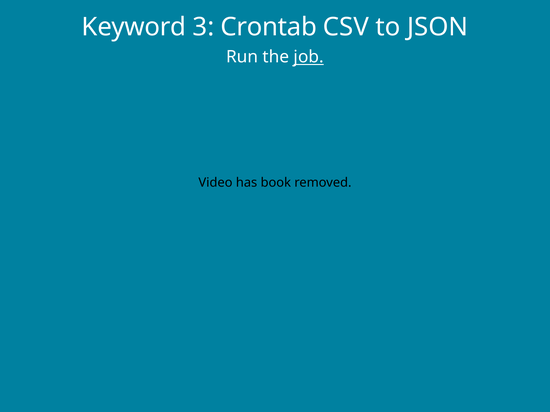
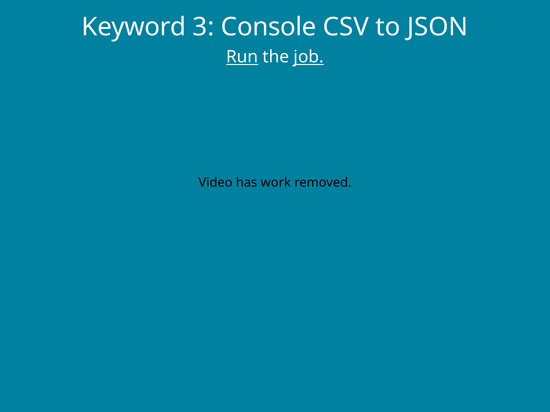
Crontab: Crontab -> Console (269, 27)
Run underline: none -> present (242, 57)
book: book -> work (276, 183)
